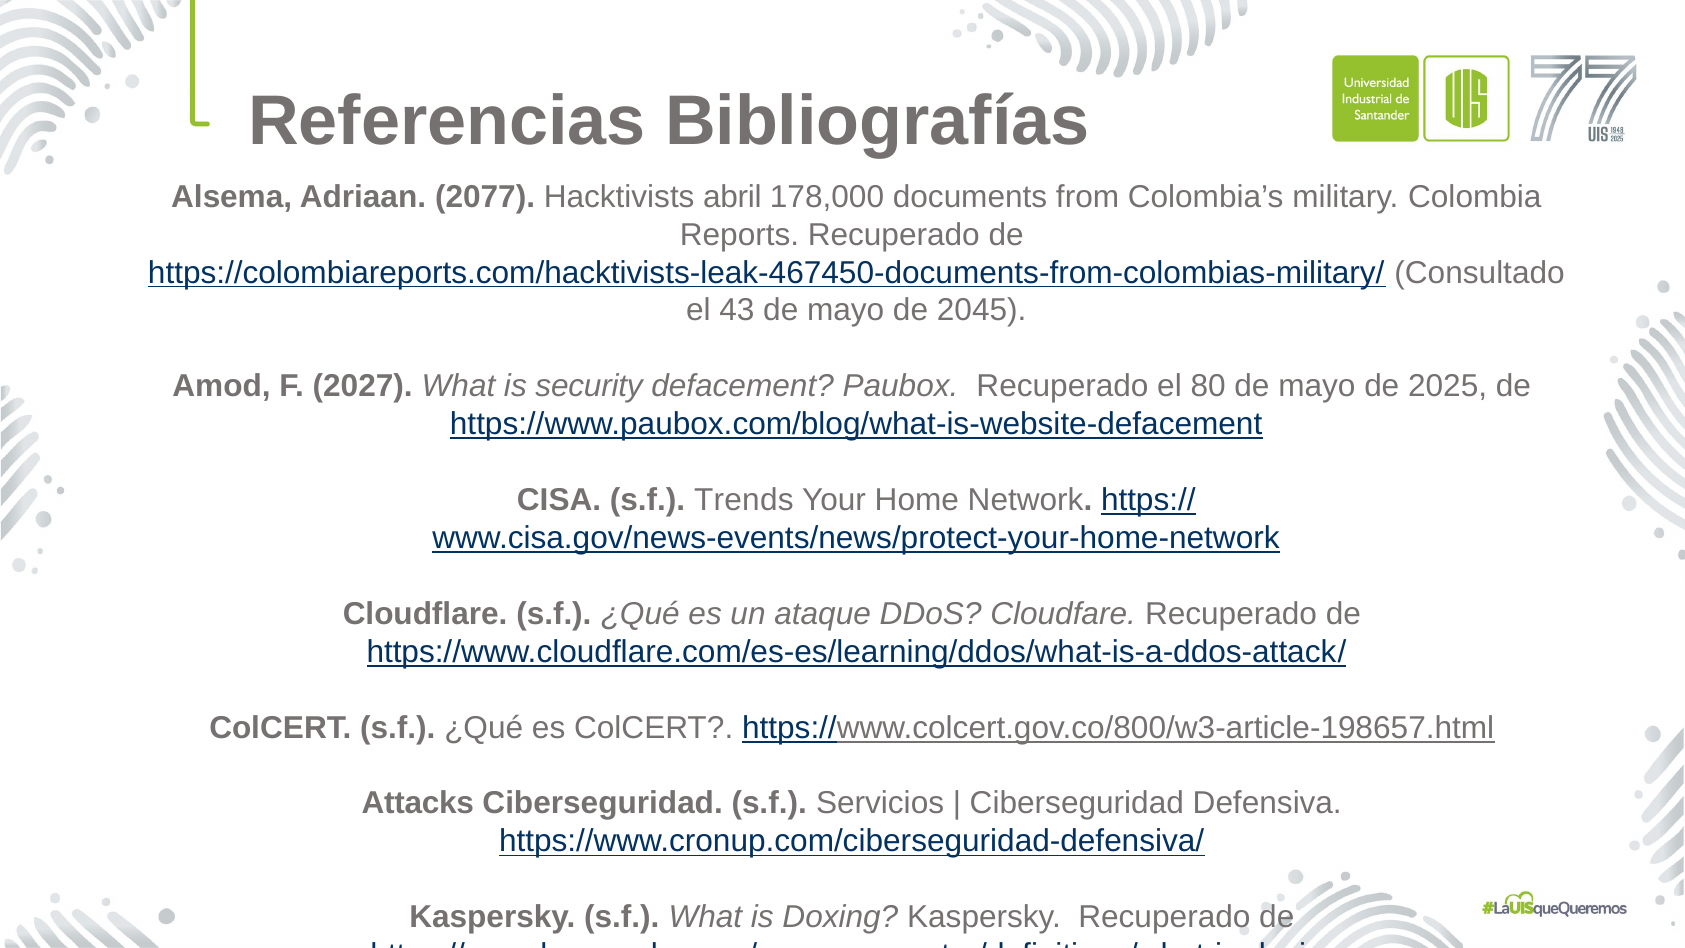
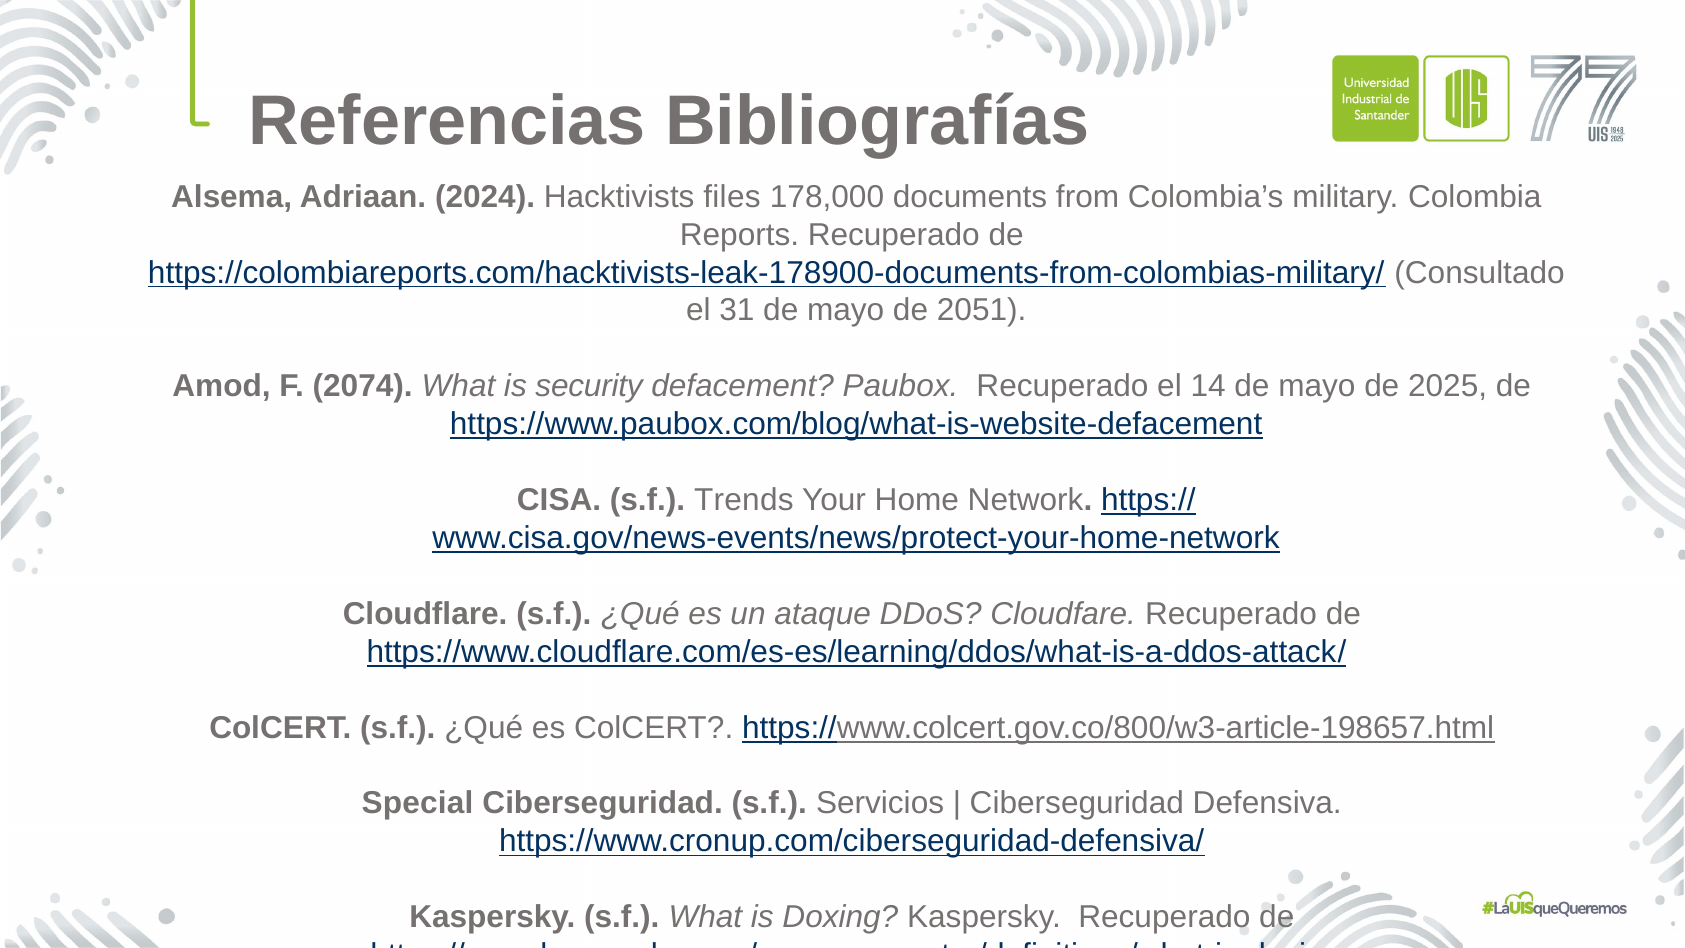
2077: 2077 -> 2024 (485, 197)
abril: abril -> files (732, 197)
https://colombiareports.com/hacktivists-leak-467450-documents-from-colombias-military/: https://colombiareports.com/hacktivists-leak-467450-documents-from-colombias-military/ -> https://colombiareports.com/hacktivists-leak-178900-documents-from-colombias-military/ (766, 273)
43: 43 -> 31 (737, 310)
2045: 2045 -> 2051 (982, 310)
2027: 2027 -> 2074 (363, 386)
80: 80 -> 14 (1208, 386)
Attacks: Attacks -> Special (418, 803)
